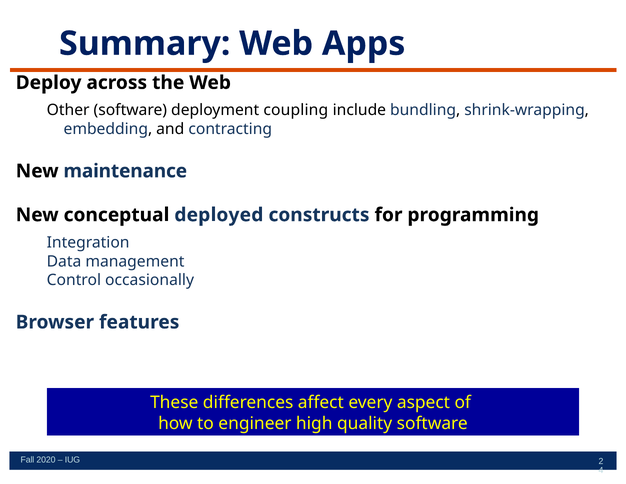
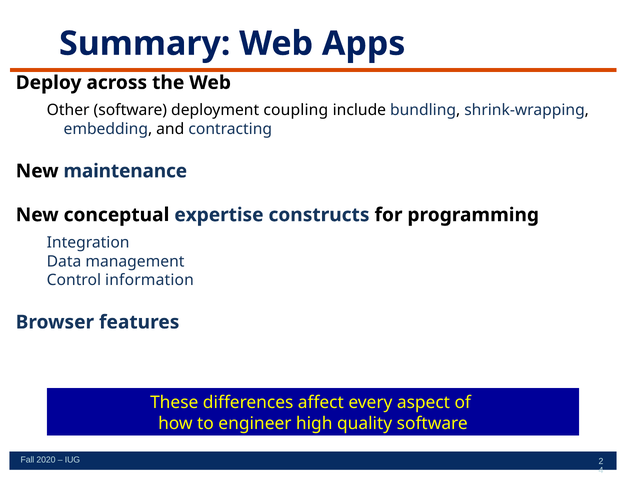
deployed: deployed -> expertise (219, 215)
occasionally: occasionally -> information (149, 280)
